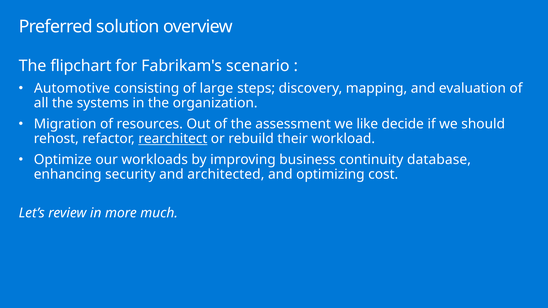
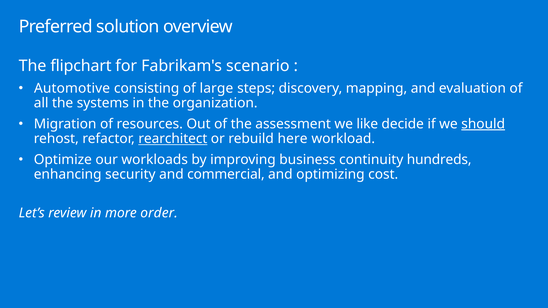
should underline: none -> present (483, 124)
their: their -> here (293, 139)
database: database -> hundreds (439, 160)
architected: architected -> commercial (226, 175)
much: much -> order (159, 213)
